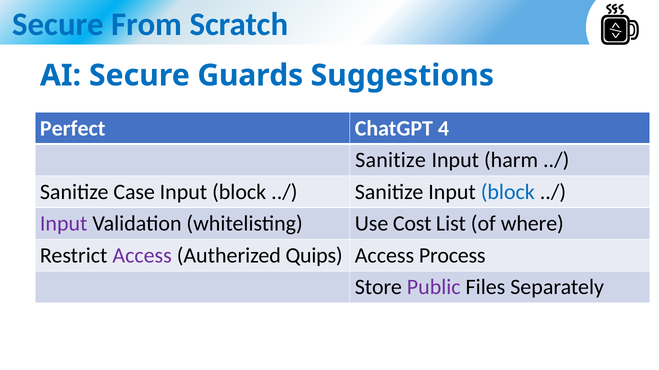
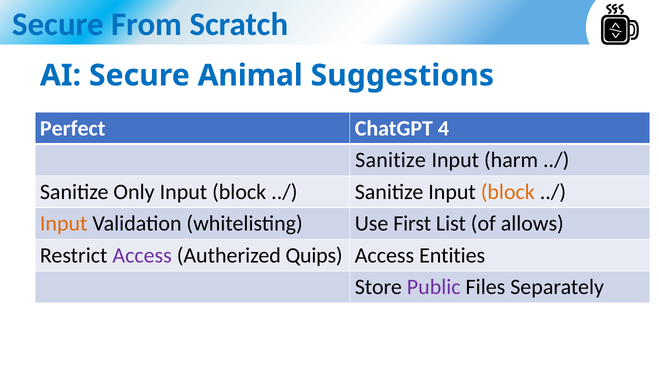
Guards: Guards -> Animal (250, 76)
Case: Case -> Only (134, 192)
block colour: blue -> orange (508, 192)
Input colour: purple -> orange (64, 224)
Cost: Cost -> First (412, 224)
where: where -> allows (532, 224)
Process: Process -> Entities (452, 256)
